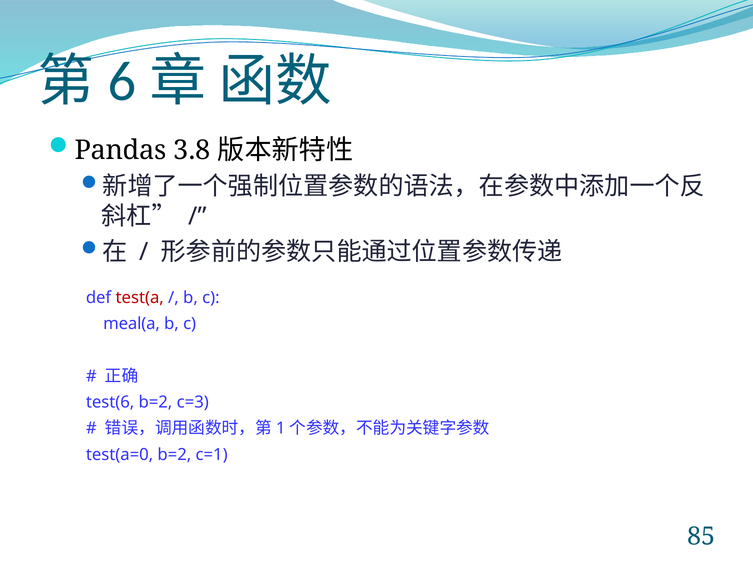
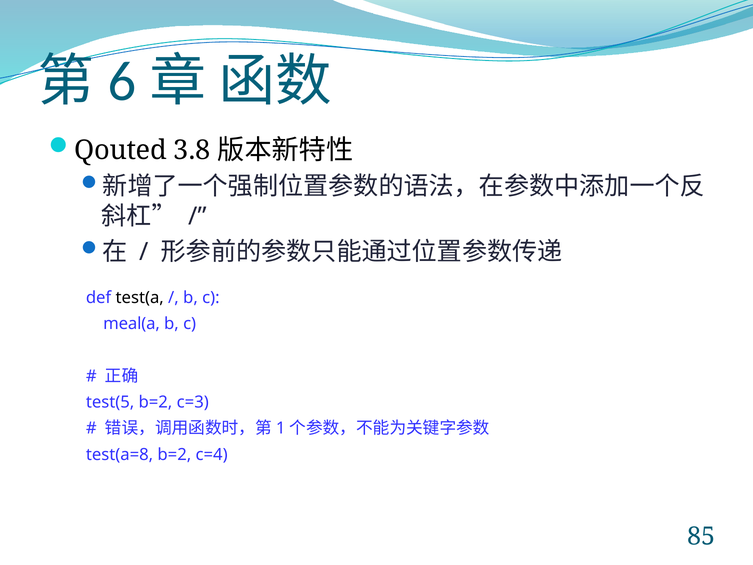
Pandas: Pandas -> Qouted (121, 150)
test(a colour: red -> black (140, 297)
test(6: test(6 -> test(5 (110, 402)
test(a=0: test(a=0 -> test(a=8 (120, 454)
c=1: c=1 -> c=4 (212, 454)
